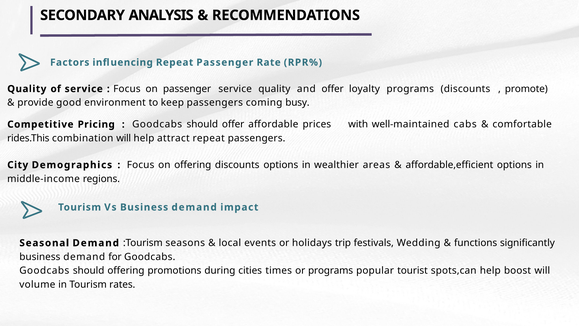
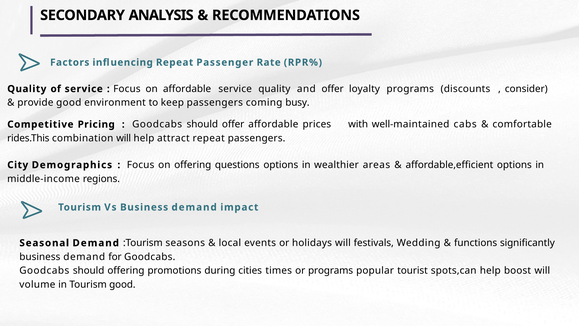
on passenger: passenger -> affordable (187, 89)
promote: promote -> consider (526, 89)
offering discounts: discounts -> questions (237, 165)
holidays trip: trip -> will (343, 243)
Tourism rates: rates -> good (122, 284)
